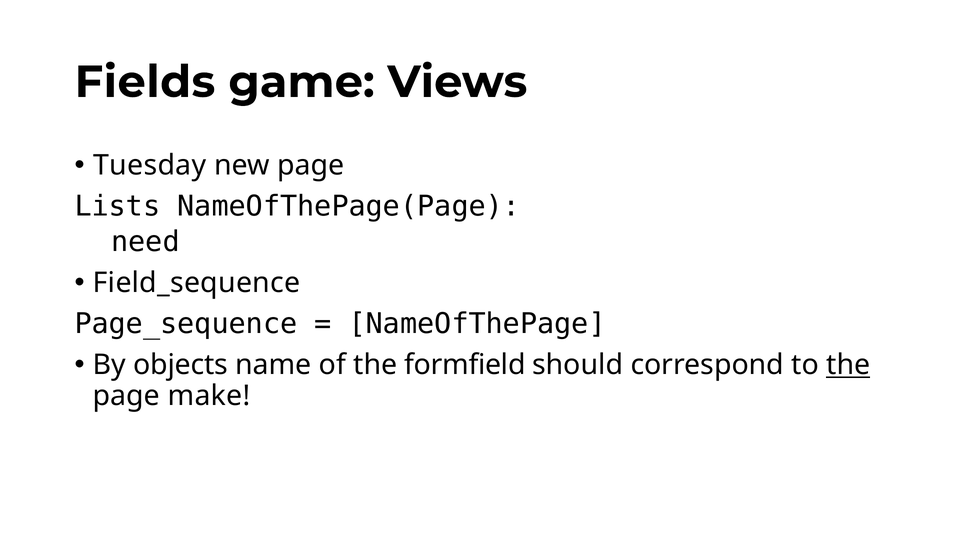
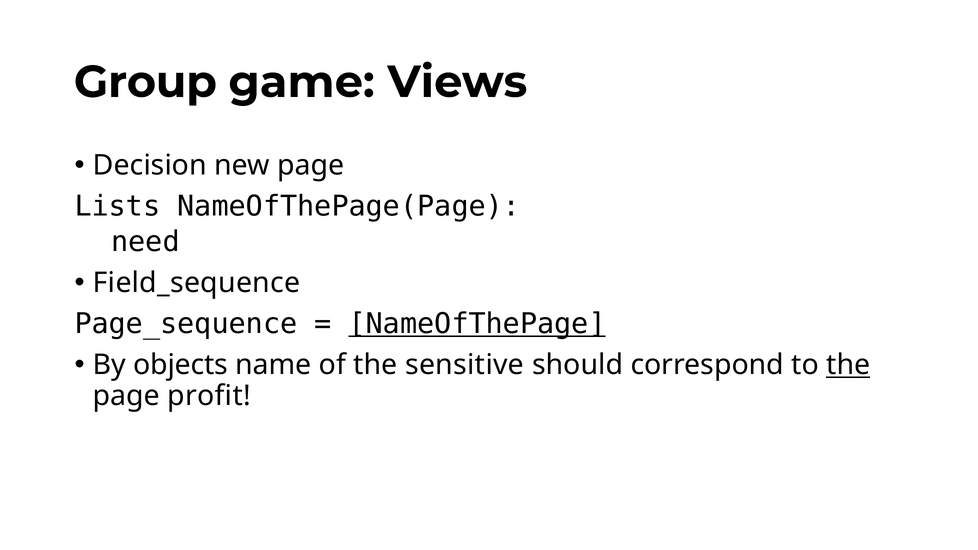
Fields: Fields -> Group (145, 82)
Tuesday: Tuesday -> Decision (150, 165)
NameOfThePage underline: none -> present (477, 324)
formfield: formfield -> sensitive (465, 365)
make: make -> profit (209, 396)
